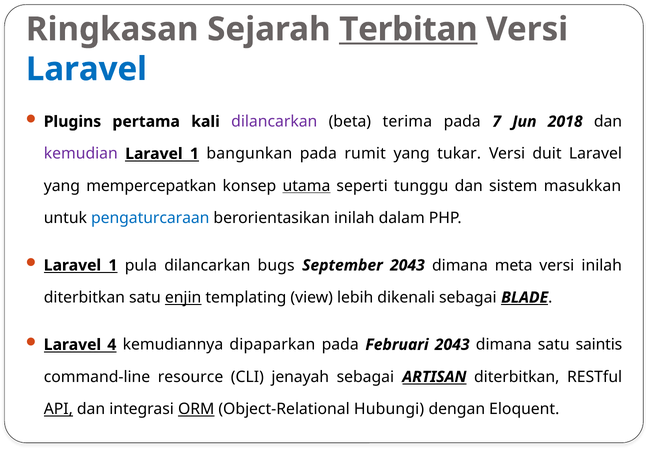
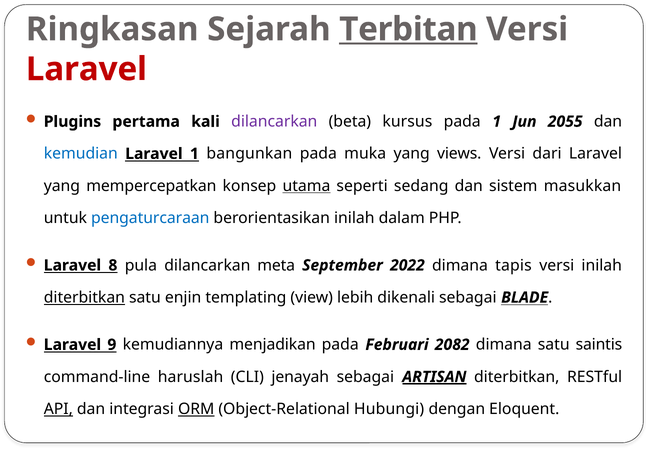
Laravel colour: blue -> red (86, 69)
terima: terima -> kursus (407, 121)
pada 7: 7 -> 1 (497, 121)
2018: 2018 -> 2055 (565, 121)
kemudian colour: purple -> blue (81, 154)
rumit: rumit -> muka (365, 154)
tukar: tukar -> views (459, 154)
duit: duit -> dari (547, 154)
tunggu: tunggu -> sedang (421, 186)
1: 1 -> 8 (113, 265)
bugs: bugs -> meta (276, 265)
September 2043: 2043 -> 2022 (407, 265)
meta: meta -> tapis (513, 265)
diterbitkan underline: none -> present (84, 297)
enjin underline: present -> none (183, 297)
BLADE underline: present -> none (525, 297)
4: 4 -> 9 (112, 344)
dipaparkan: dipaparkan -> menjadikan (273, 344)
Februari 2043: 2043 -> 2082 (452, 344)
resource: resource -> haruslah (191, 377)
ARTISAN underline: none -> present (434, 377)
